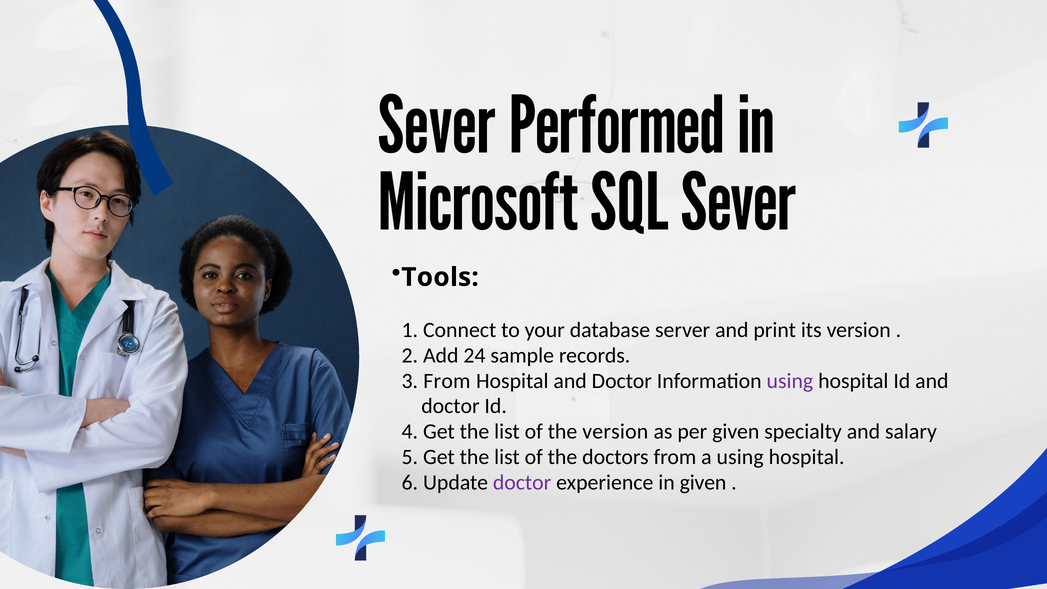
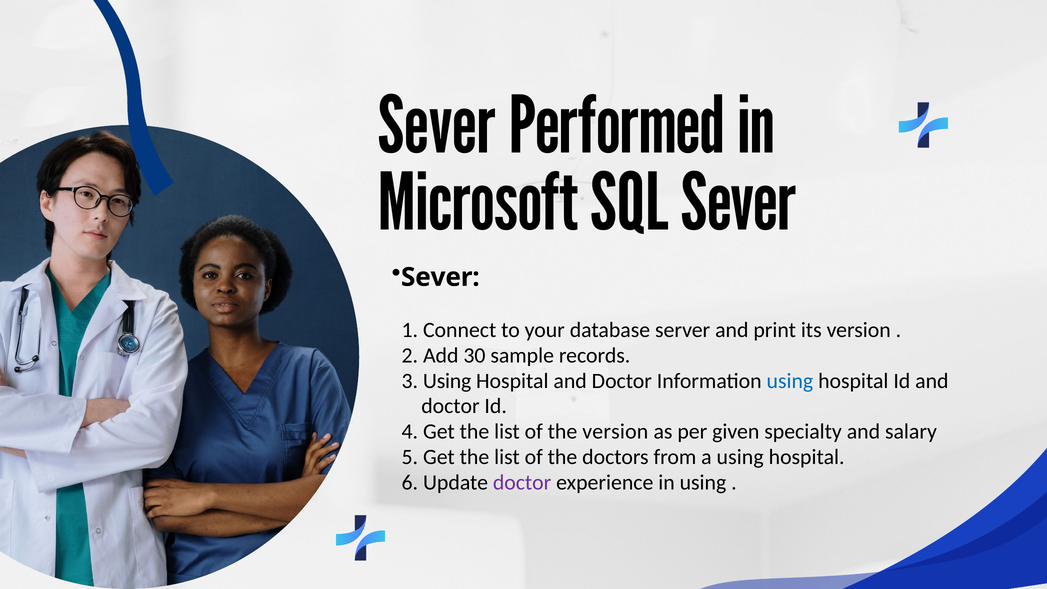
Tools: Tools -> Sever (440, 277)
24: 24 -> 30 (474, 356)
3 From: From -> Using (447, 381)
using colour: purple -> blue (790, 381)
in given: given -> using (703, 482)
